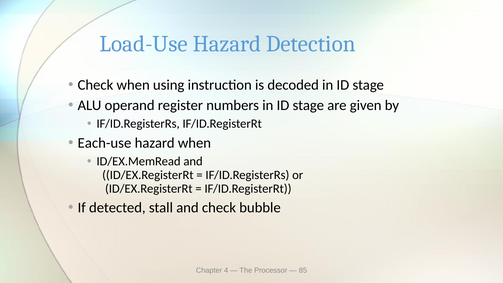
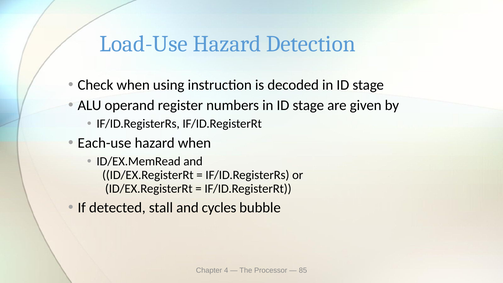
and check: check -> cycles (219, 208)
